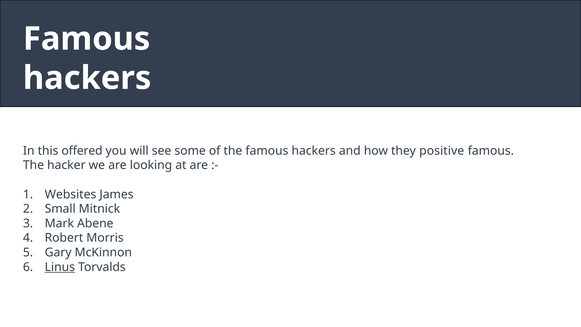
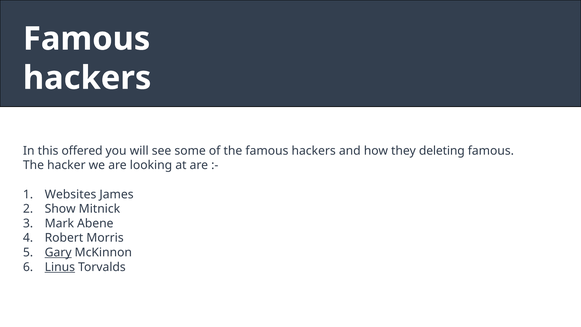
positive: positive -> deleting (442, 151)
Small: Small -> Show (60, 209)
Gary underline: none -> present (58, 252)
